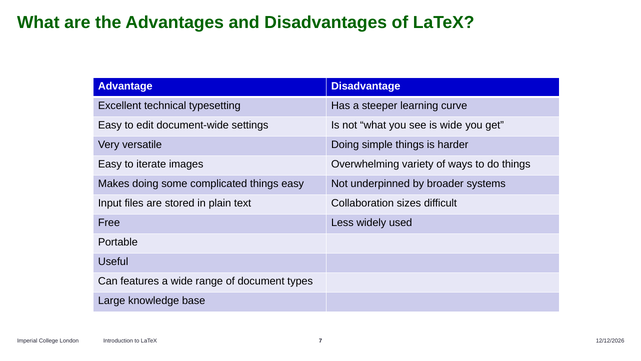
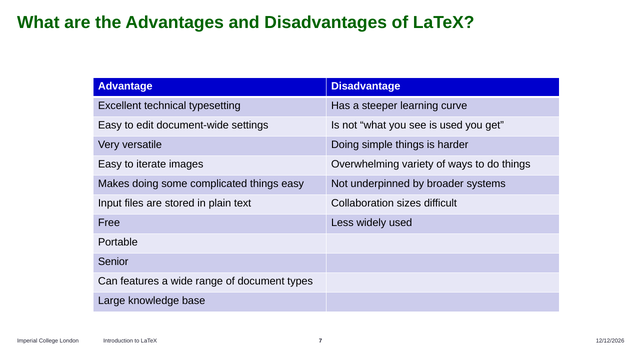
is wide: wide -> used (451, 125)
Useful: Useful -> Senior (113, 261)
